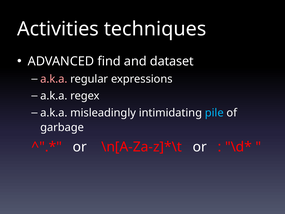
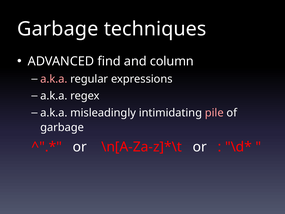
Activities: Activities -> Garbage (58, 29)
dataset: dataset -> column (172, 61)
pile colour: light blue -> pink (214, 113)
